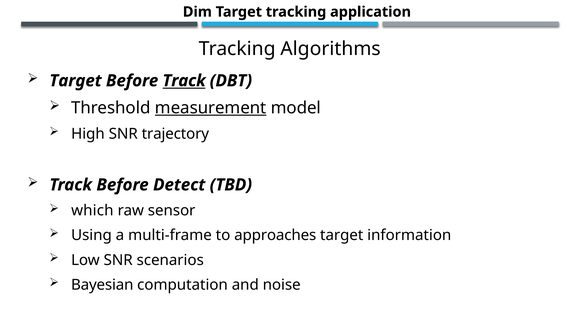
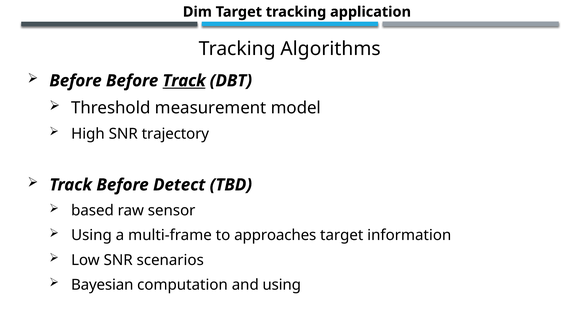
Target: Target -> Before (76, 81)
measurement underline: present -> none (211, 108)
which: which -> based (92, 211)
and noise: noise -> using (282, 285)
